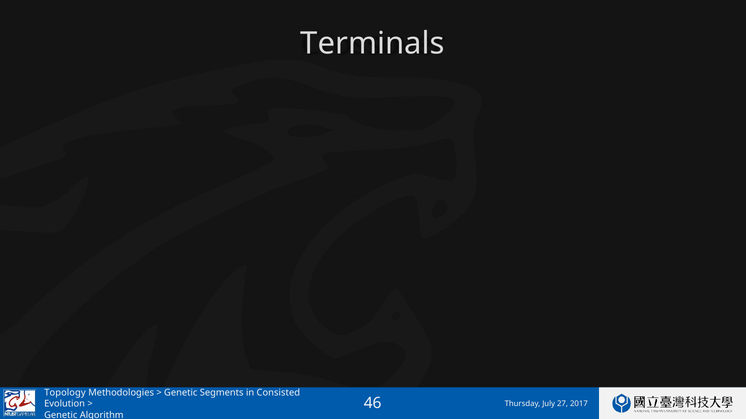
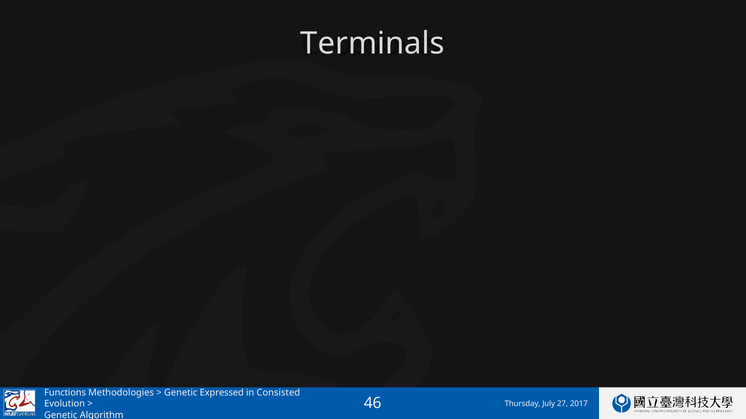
Topology: Topology -> Functions (65, 393)
Segments: Segments -> Expressed (222, 393)
